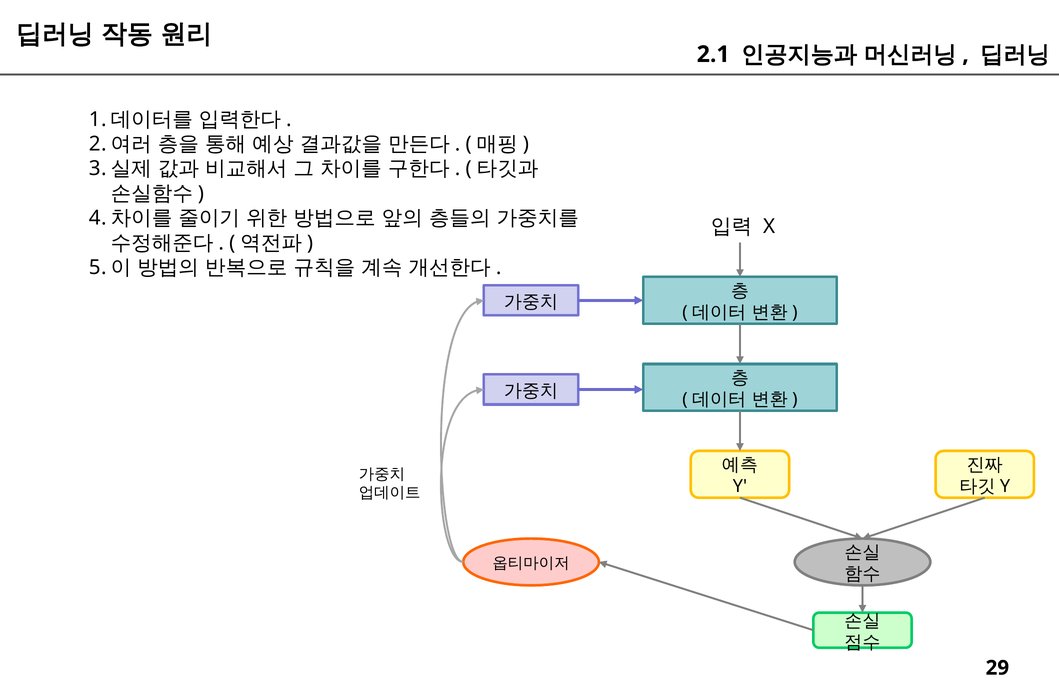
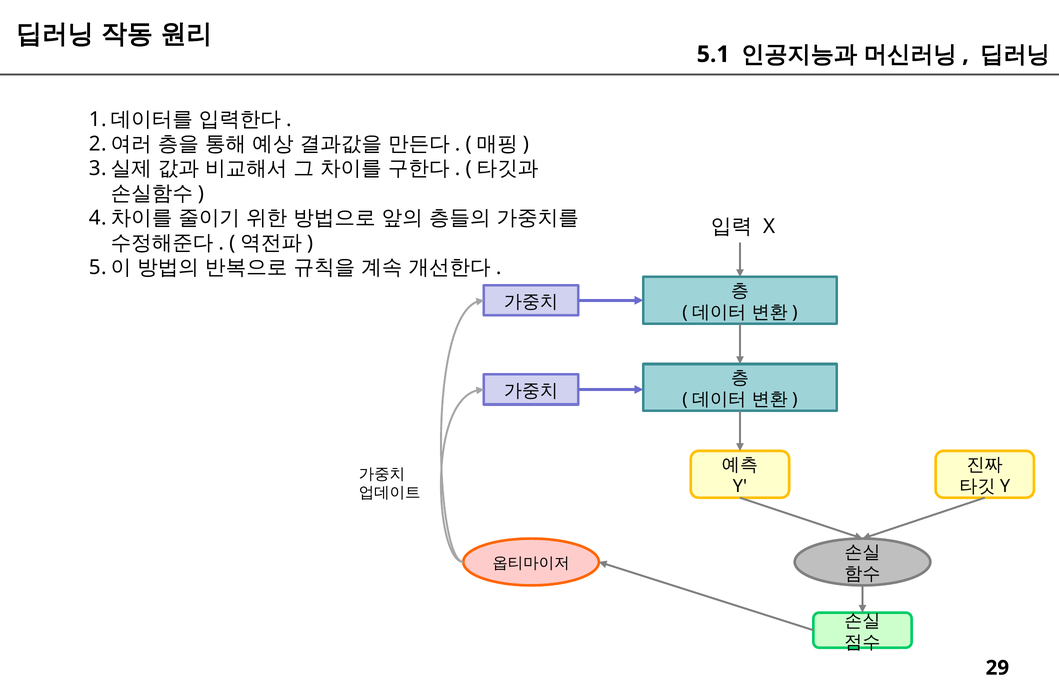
2.1: 2.1 -> 5.1 (713, 54)
